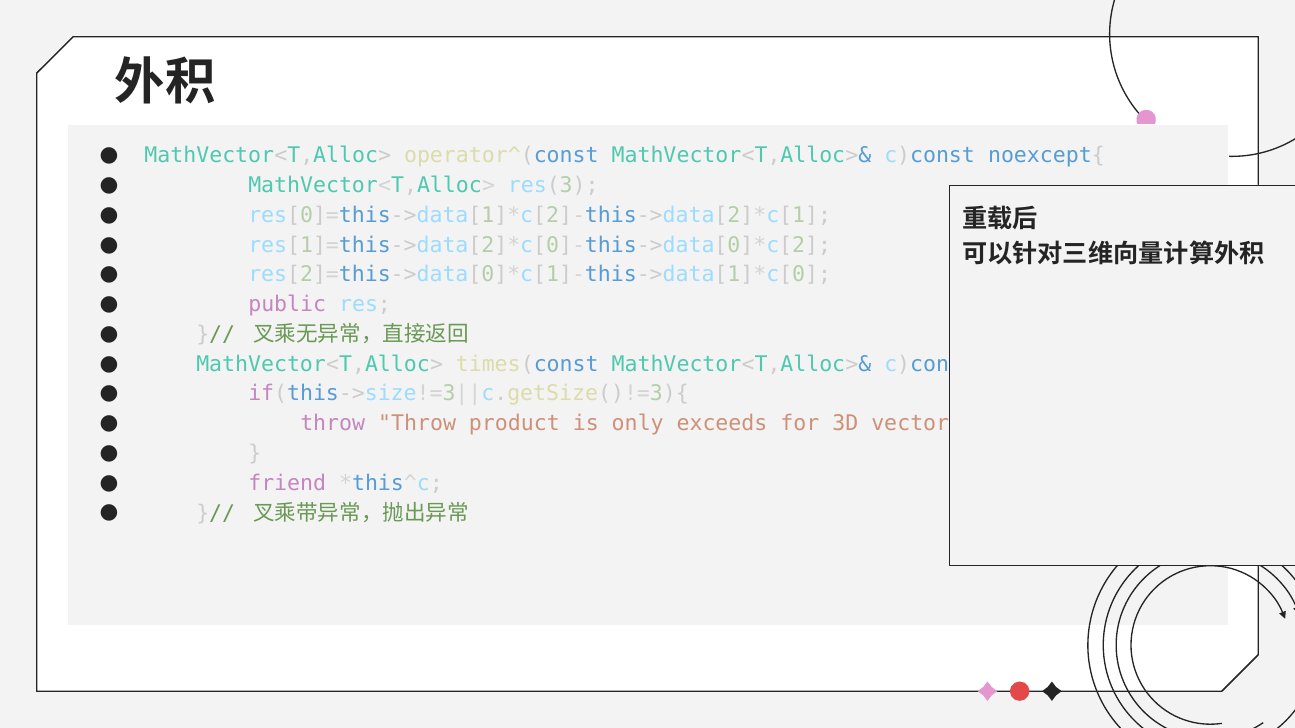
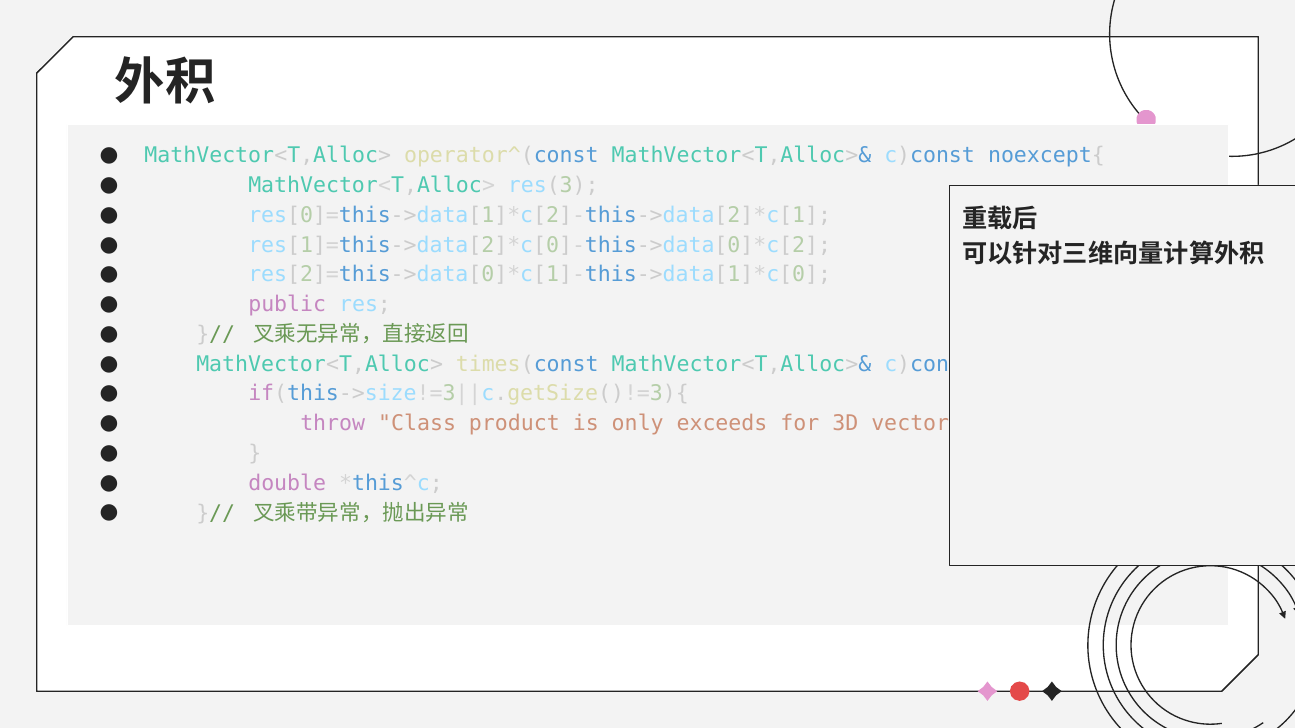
throw Throw: Throw -> Class (417, 424)
friend: friend -> double (287, 483)
